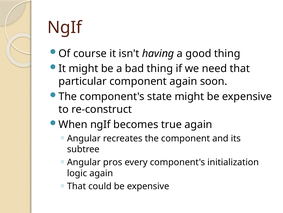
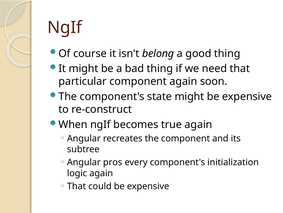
having: having -> belong (158, 53)
